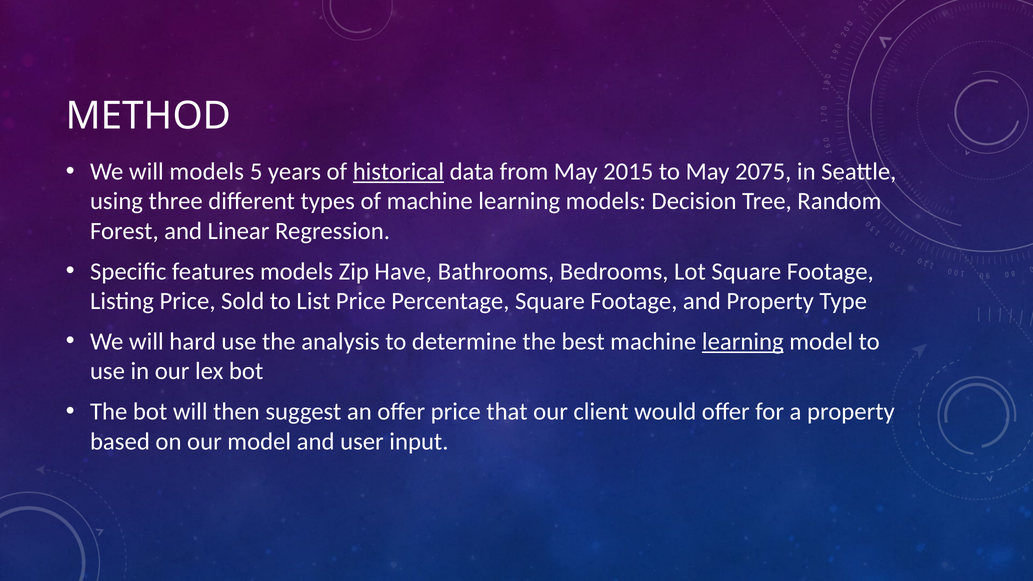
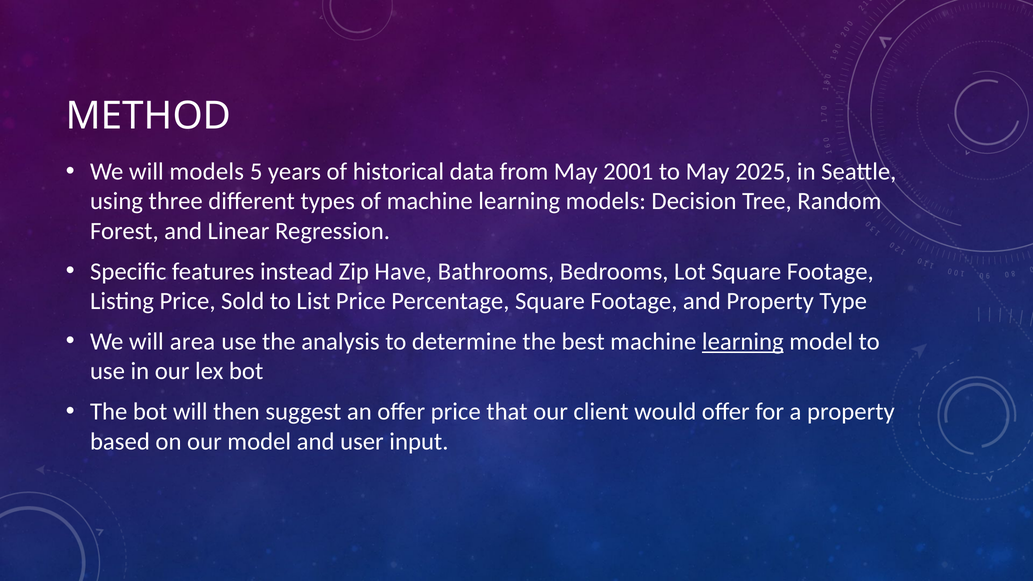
historical underline: present -> none (398, 172)
2015: 2015 -> 2001 (628, 172)
2075: 2075 -> 2025 (763, 172)
features models: models -> instead (297, 271)
hard: hard -> area (193, 342)
